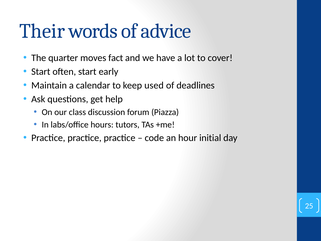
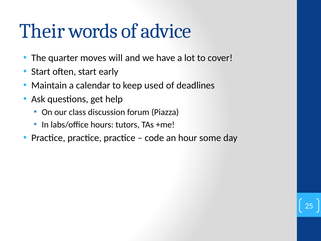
fact: fact -> will (116, 58)
initial: initial -> some (210, 138)
